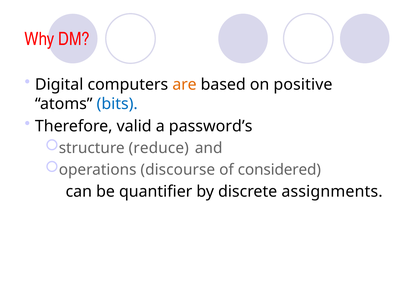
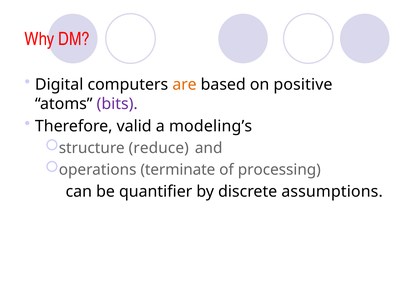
bits colour: blue -> purple (117, 104)
password’s: password’s -> modeling’s (211, 126)
discourse: discourse -> terminate (178, 169)
considered: considered -> processing (279, 169)
assignments: assignments -> assumptions (332, 191)
